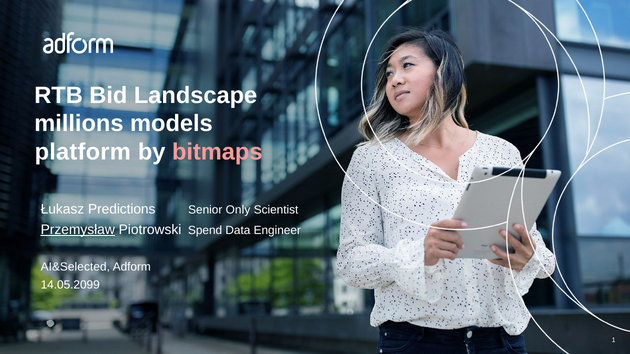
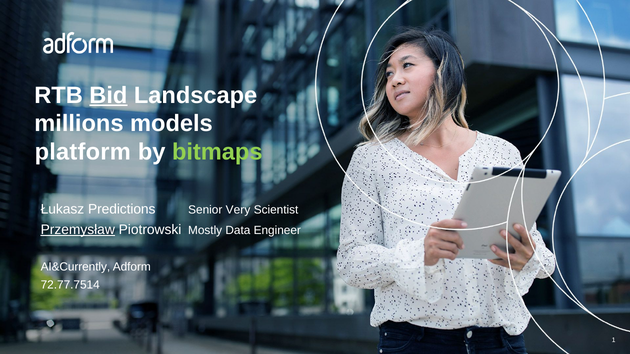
Bid underline: none -> present (108, 95)
bitmaps colour: pink -> light green (217, 152)
Only: Only -> Very (238, 210)
Spend: Spend -> Mostly (205, 230)
AI&Selected: AI&Selected -> AI&Currently (75, 267)
14.05.2099: 14.05.2099 -> 72.77.7514 (70, 285)
